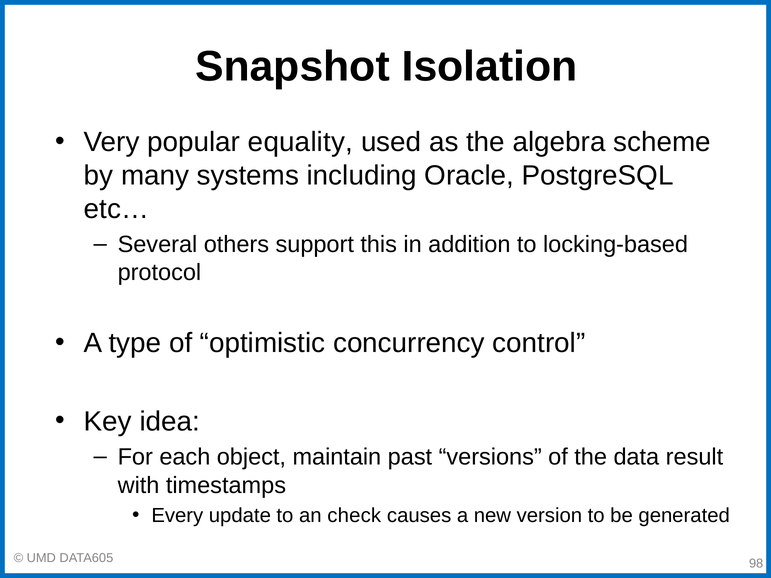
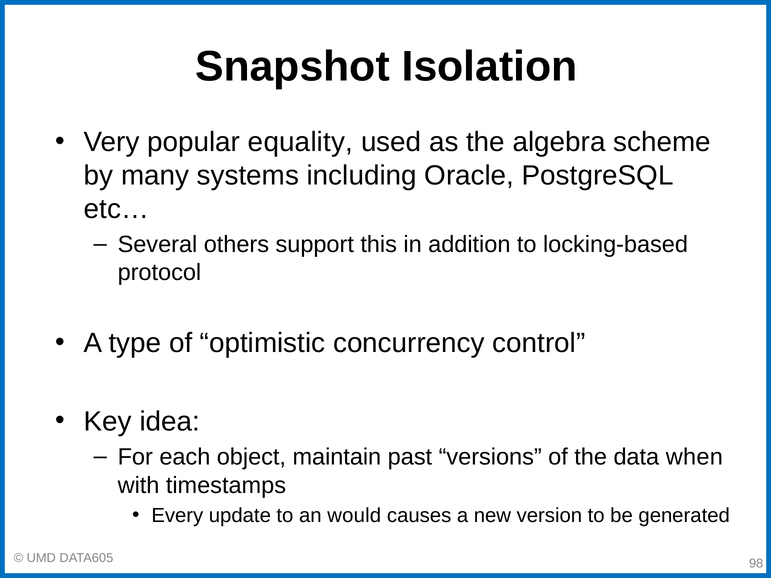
result: result -> when (694, 457)
check: check -> would (354, 516)
